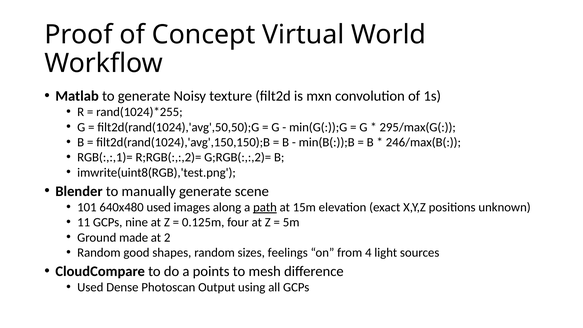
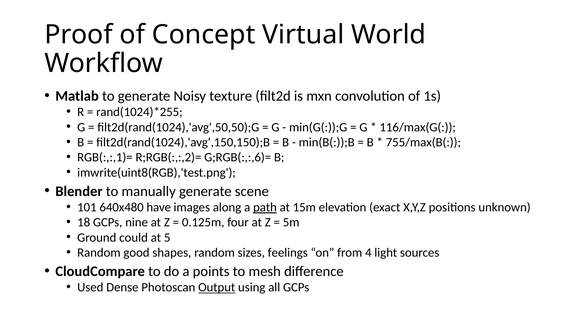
295/max(G(: 295/max(G( -> 116/max(G( (418, 127)
246/max(B(: 246/max(B( -> 755/max(B( (423, 142)
G;RGB(:,:,2)=: G;RGB(:,:,2)= -> G;RGB(:,:,6)= (238, 157)
640x480 used: used -> have (159, 207)
11: 11 -> 18 (84, 222)
made: made -> could (134, 237)
2: 2 -> 5 (167, 237)
Output underline: none -> present (217, 287)
